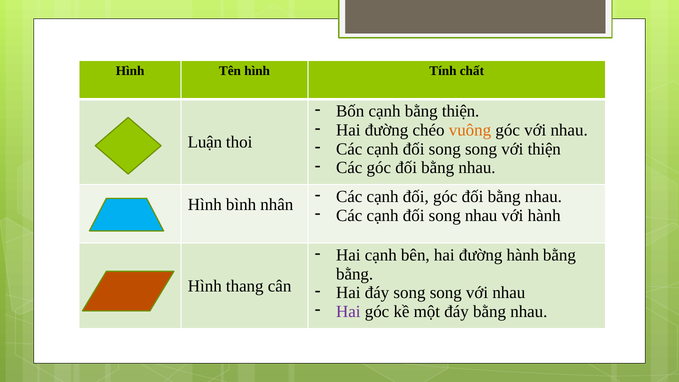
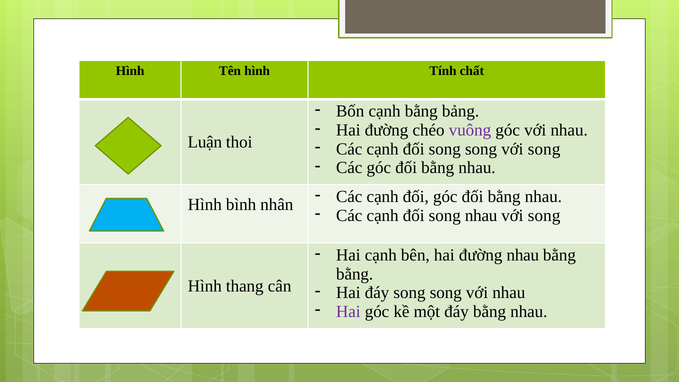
bằng thiện: thiện -> bảng (461, 111)
vuông colour: orange -> purple (470, 130)
song với thiện: thiện -> song (544, 149)
hành: hành -> song (544, 215)
đường hành: hành -> nhau (523, 255)
